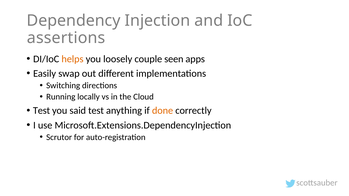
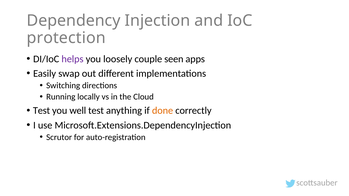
assertions: assertions -> protection (66, 38)
helps colour: orange -> purple (72, 59)
said: said -> well (78, 111)
